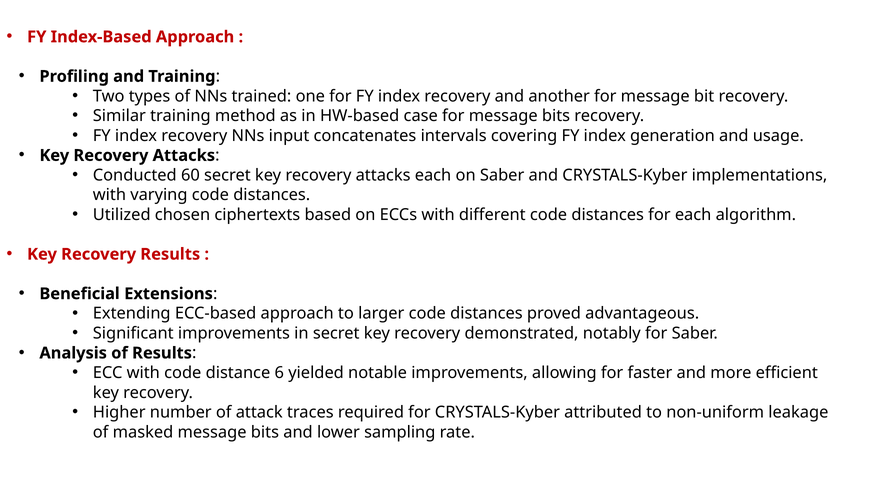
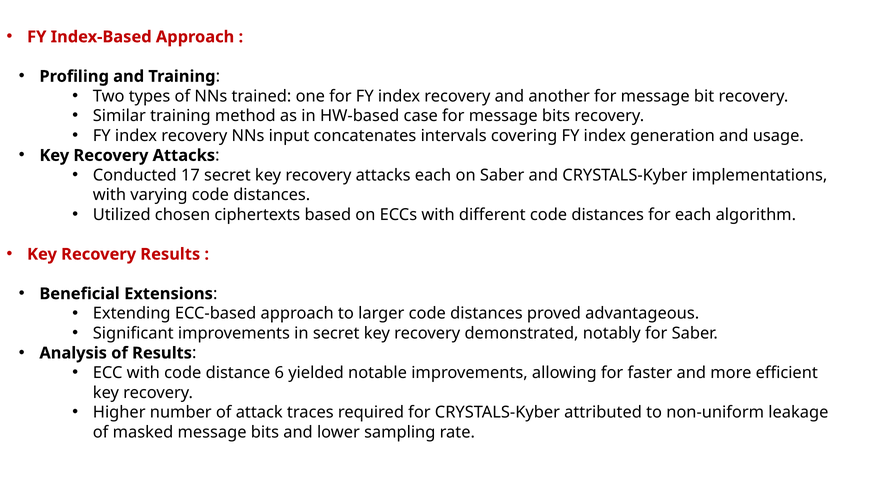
60: 60 -> 17 (190, 175)
